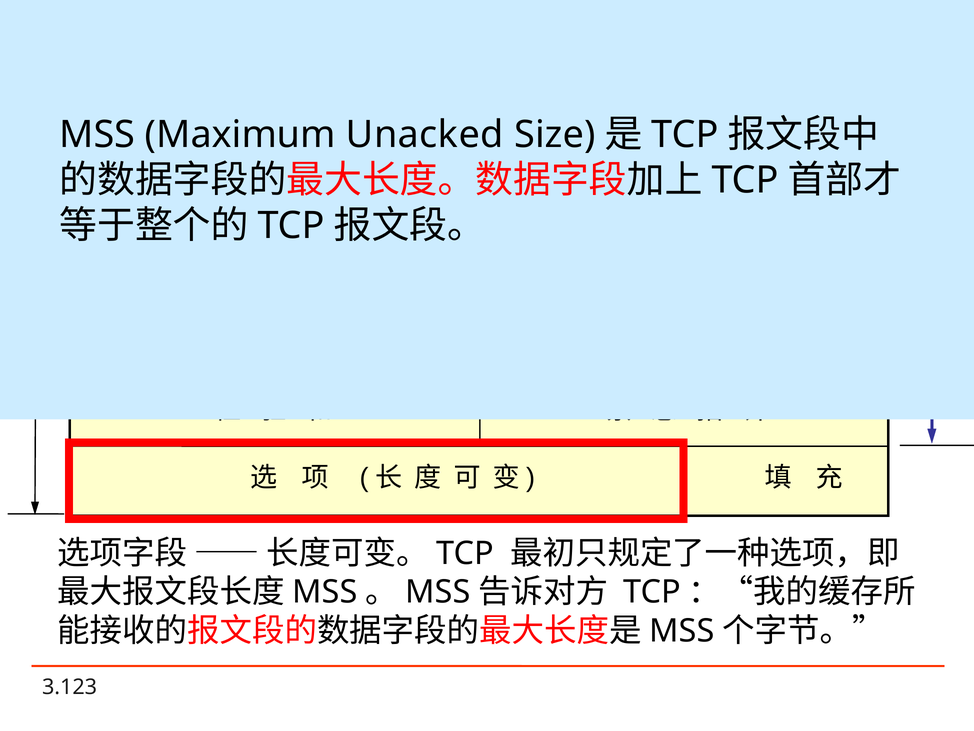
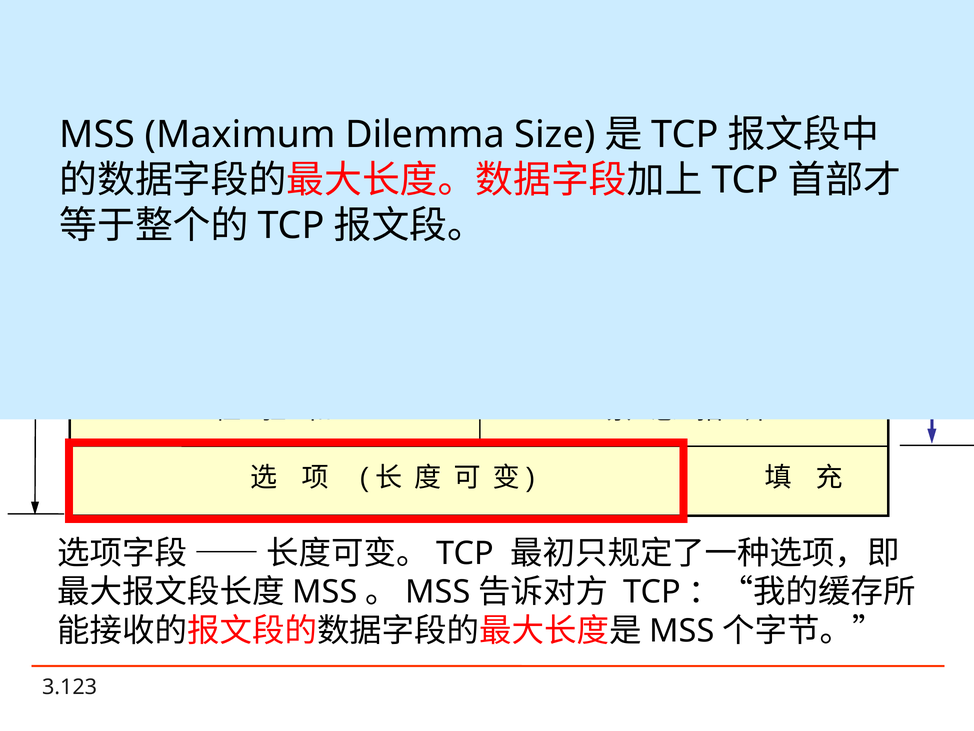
Unacked: Unacked -> Dilemma (425, 135)
